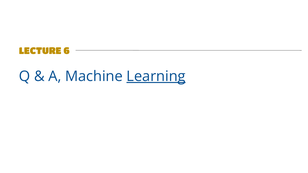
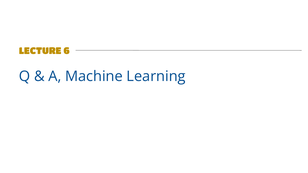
Learning underline: present -> none (156, 76)
